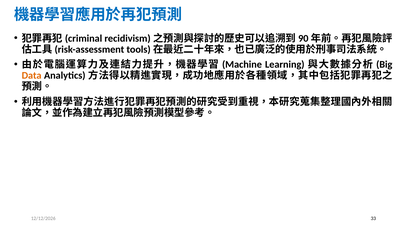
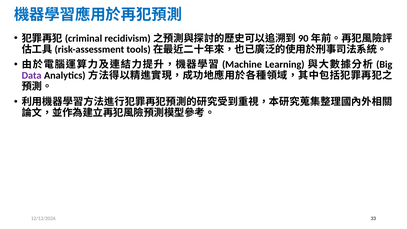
Data colour: orange -> purple (32, 76)
